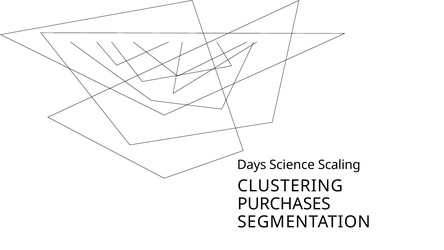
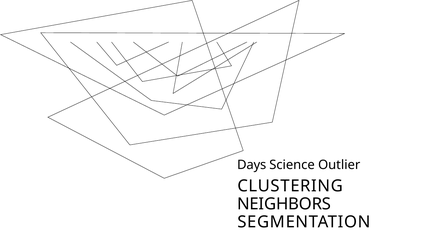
Scaling: Scaling -> Outlier (339, 165)
PURCHASES: PURCHASES -> NEIGHBORS (284, 204)
